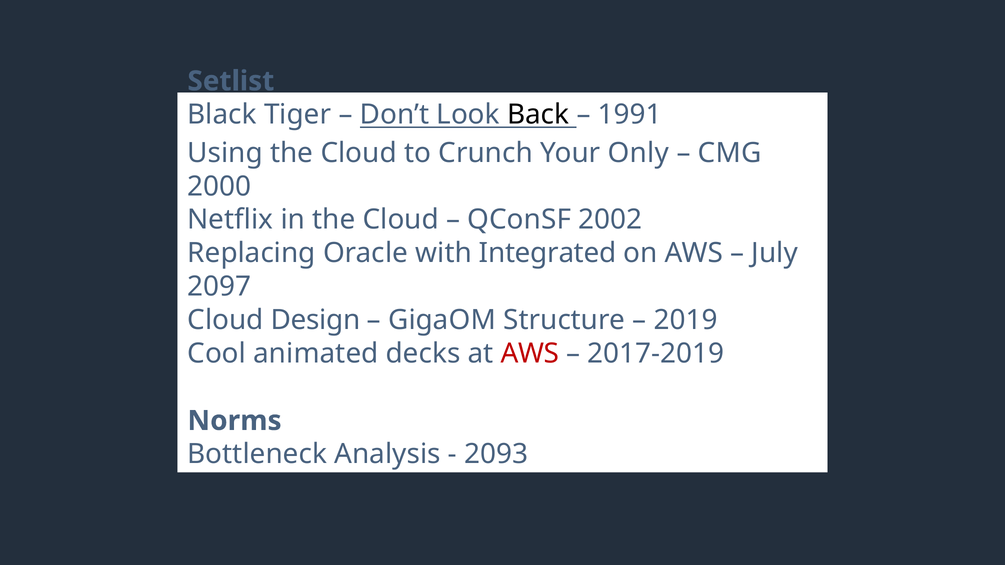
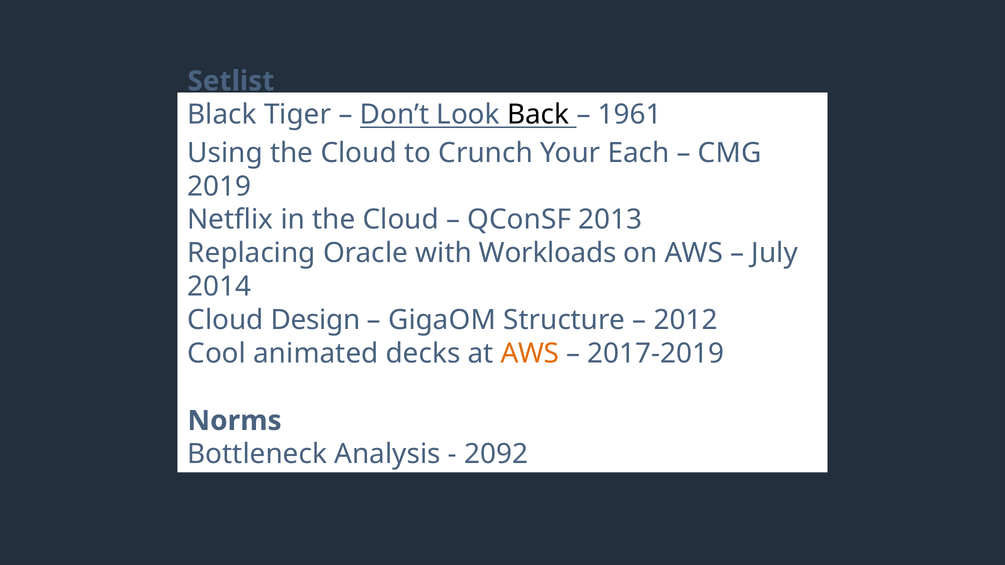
1991: 1991 -> 1961 (630, 115)
Only: Only -> Each (639, 153)
2000: 2000 -> 2019 (219, 186)
2002: 2002 -> 2013 (610, 220)
Integrated: Integrated -> Workloads (548, 253)
2097: 2097 -> 2014 (219, 287)
2019: 2019 -> 2012 (686, 320)
AWS colour: red -> orange (530, 354)
2093: 2093 -> 2092 (496, 455)
